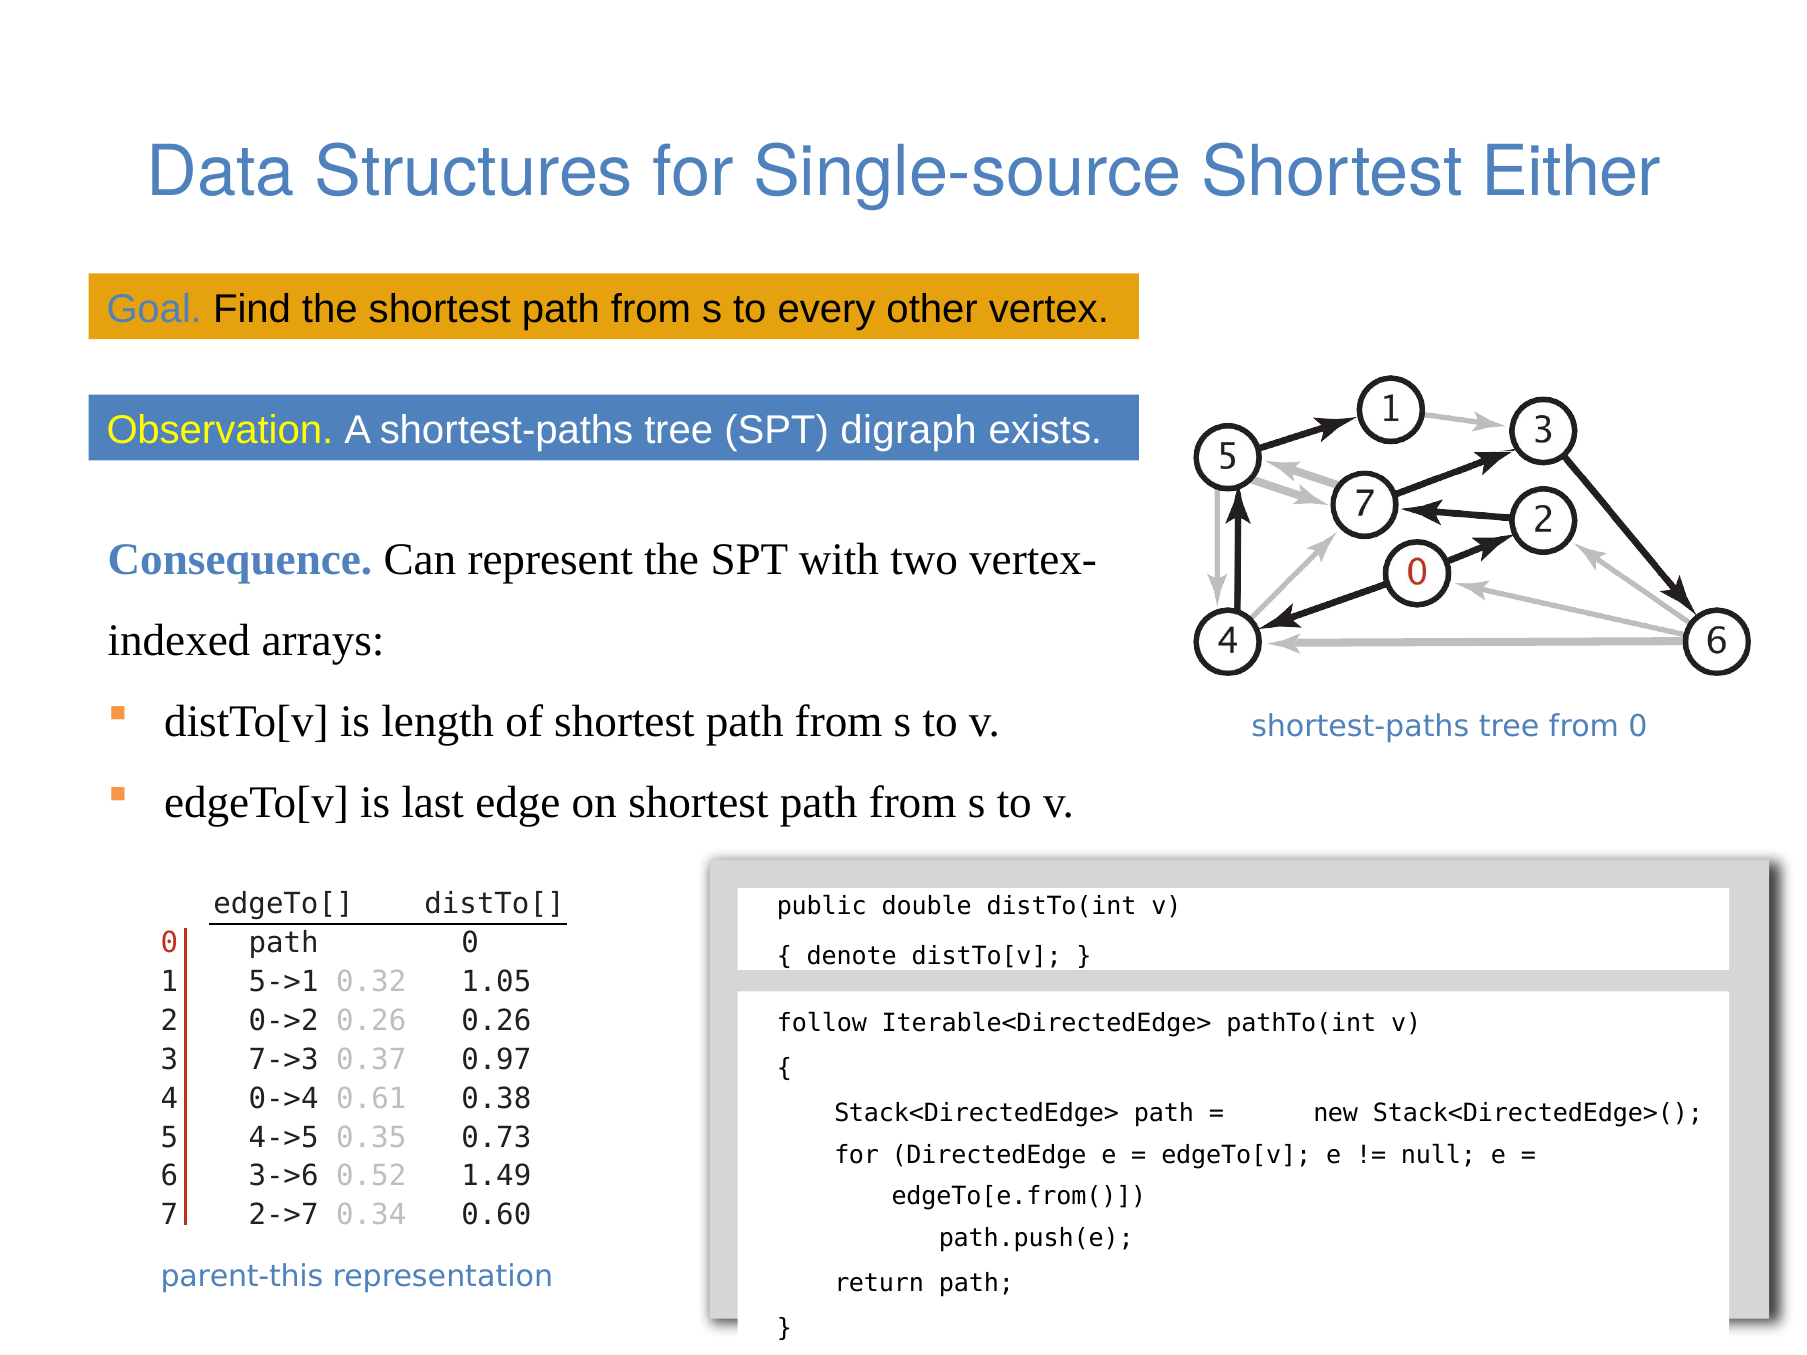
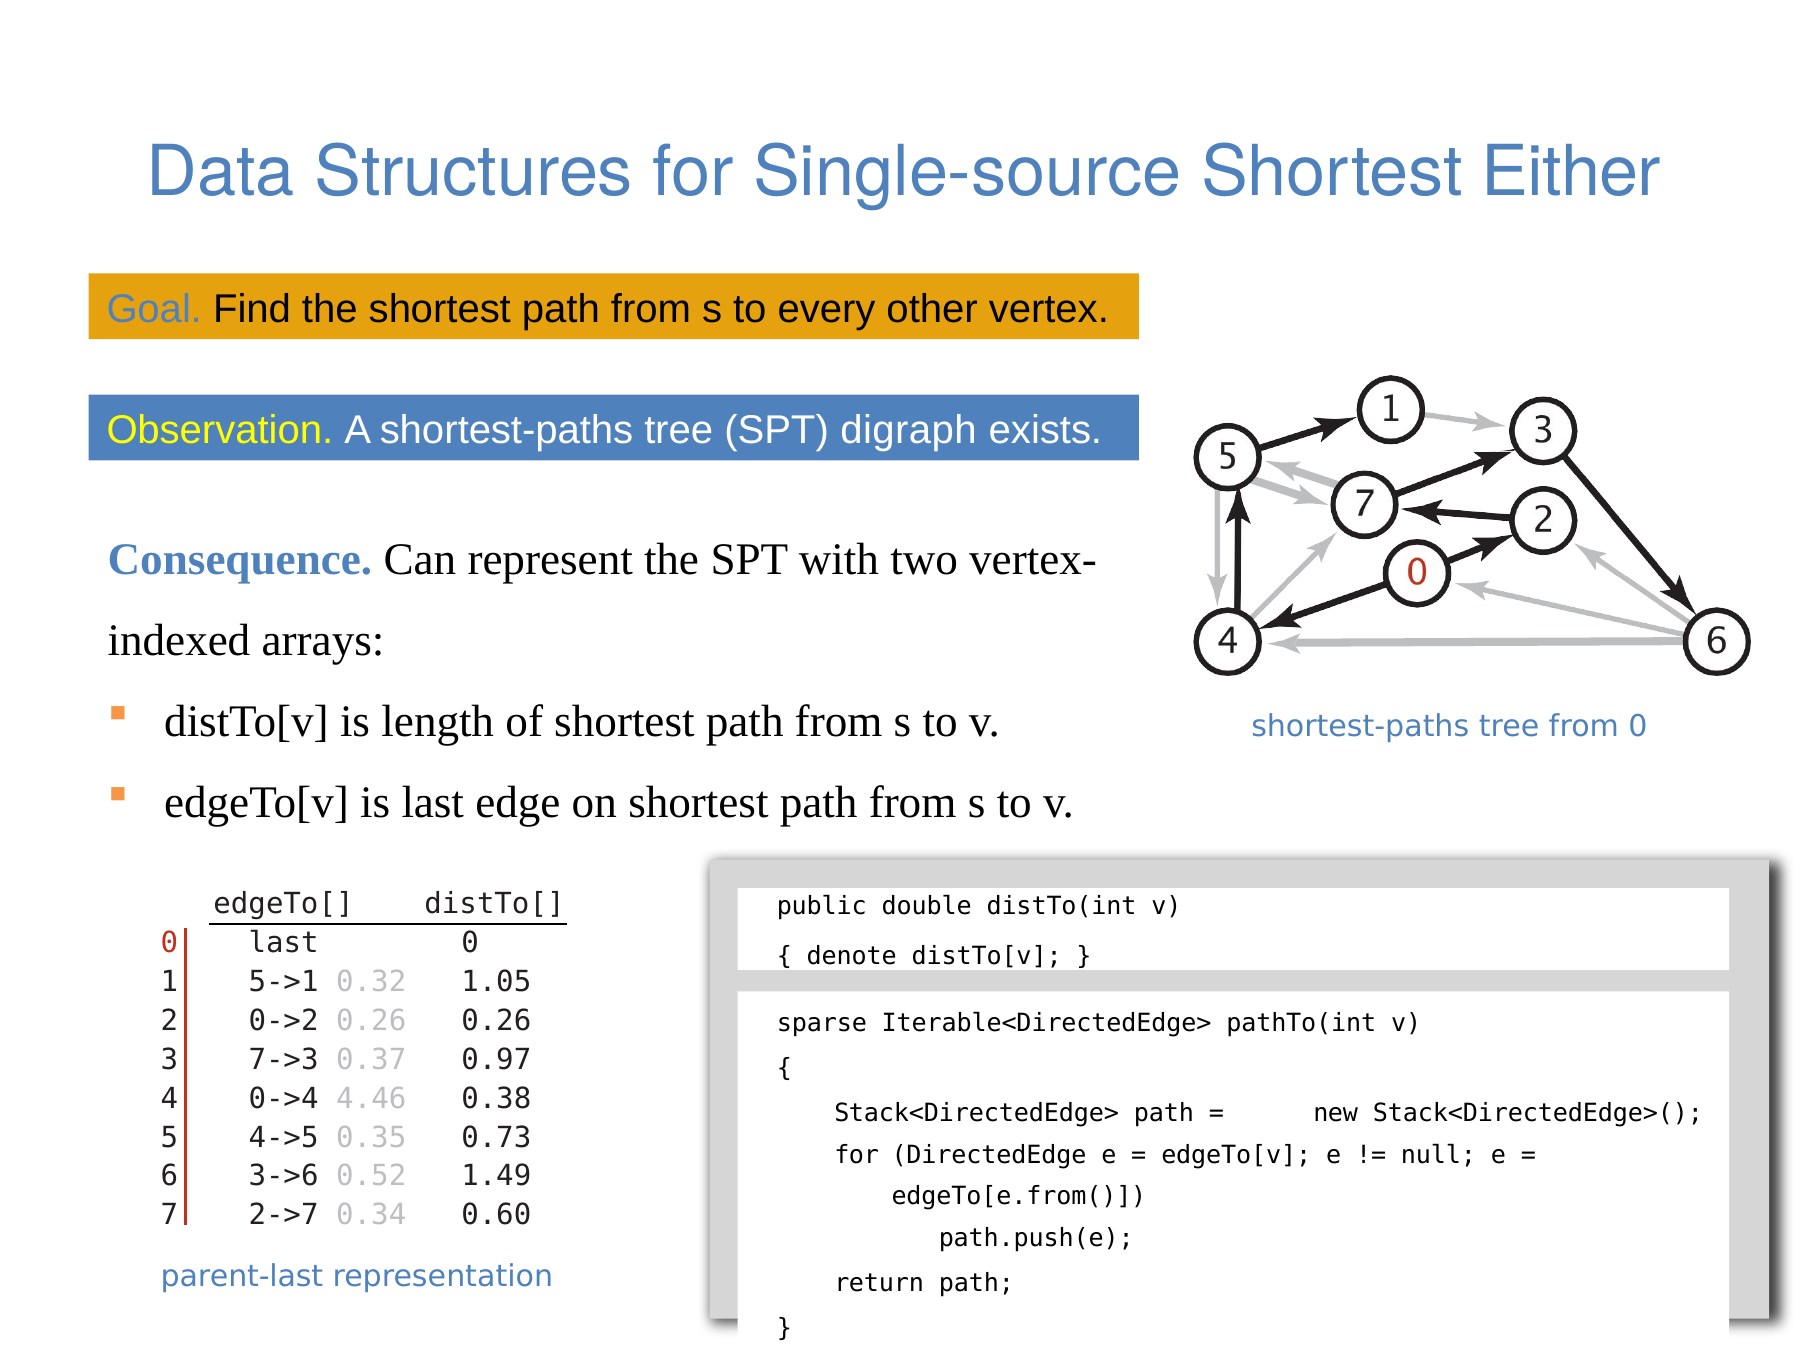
path: path -> last (284, 943)
follow: follow -> sparse (822, 1023)
0.61: 0.61 -> 4.46 (371, 1099)
parent-this: parent-this -> parent-last (242, 1277)
